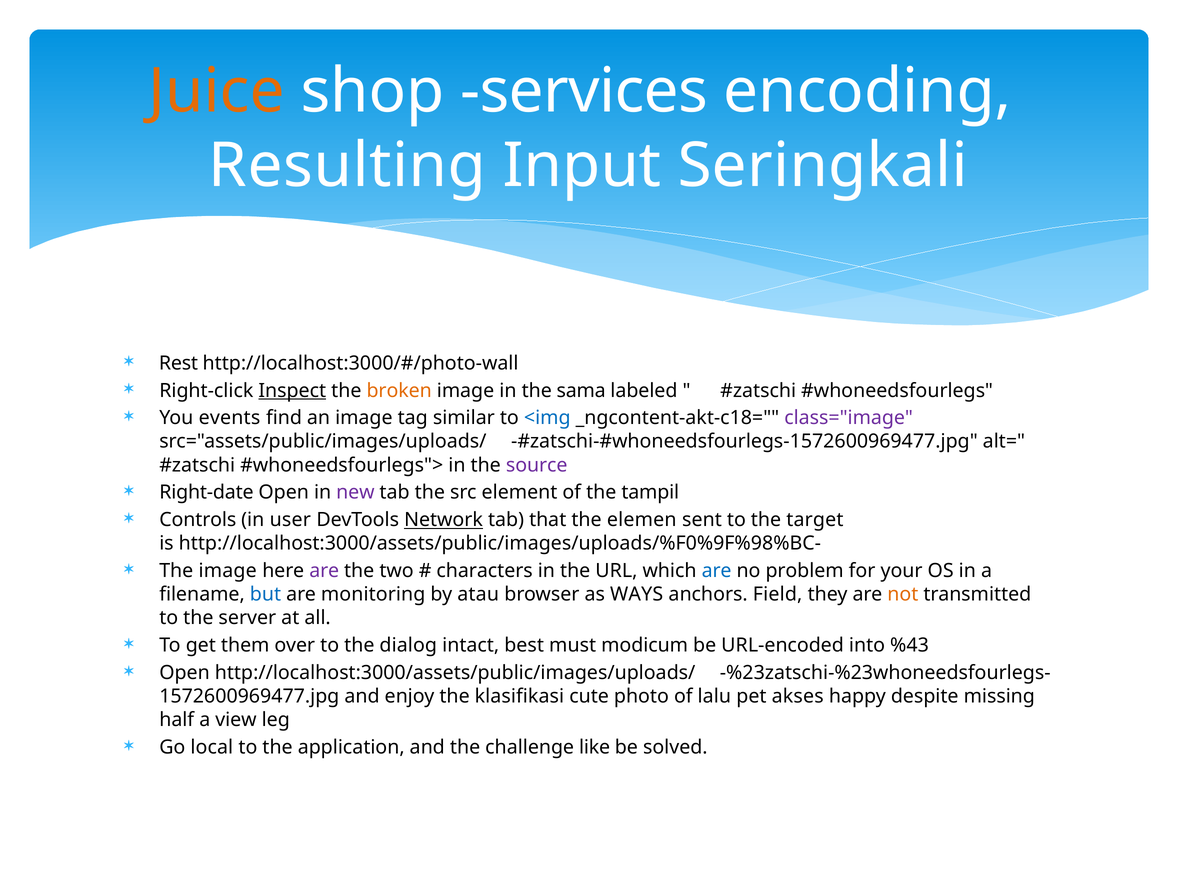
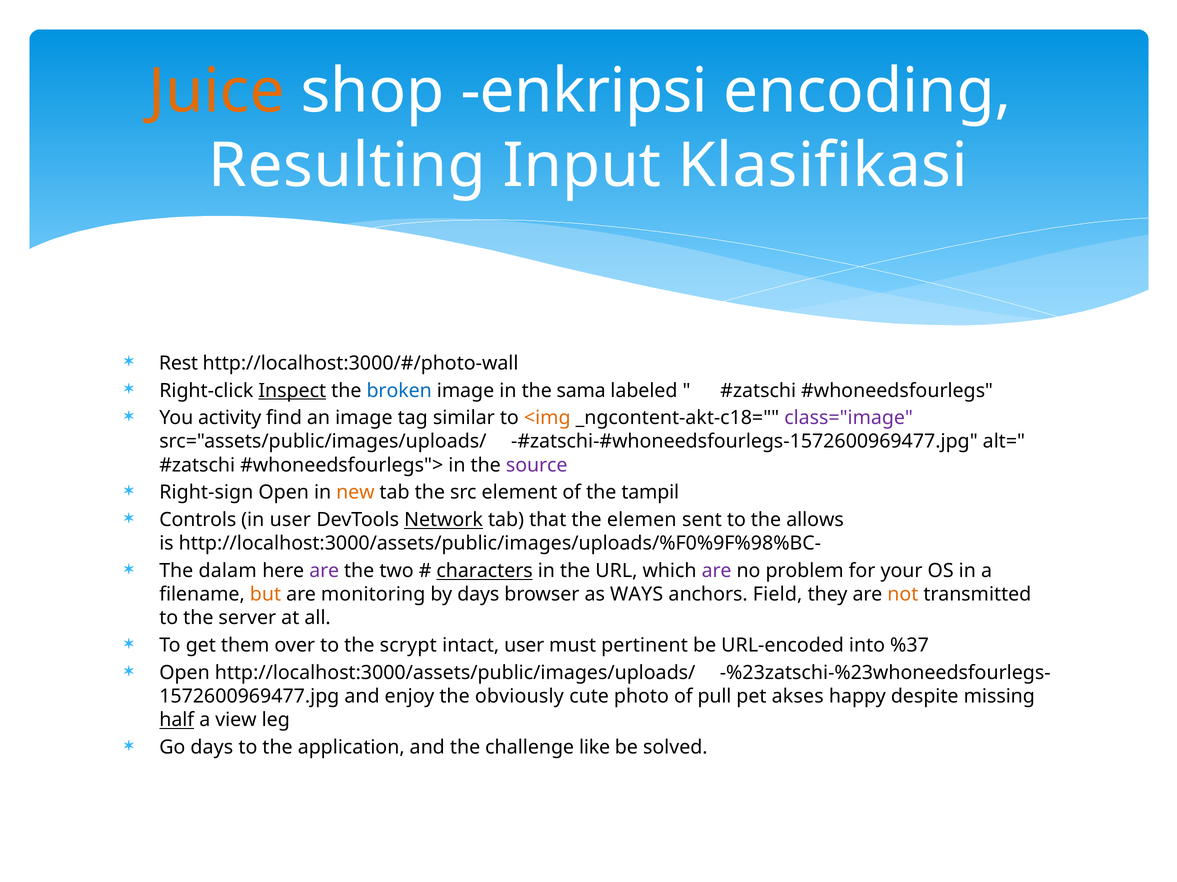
services: services -> enkripsi (584, 91)
Seringkali: Seringkali -> Klasifikasi (823, 166)
broken colour: orange -> blue (399, 391)
events: events -> activity (230, 418)
<img colour: blue -> orange (547, 418)
Right-date: Right-date -> Right-sign (206, 493)
new colour: purple -> orange (355, 493)
target: target -> allows (815, 520)
The image: image -> dalam (228, 571)
characters underline: none -> present (485, 571)
are colour: blue -> purple (717, 571)
but colour: blue -> orange (265, 595)
by atau: atau -> days (478, 595)
dialog: dialog -> scrypt (408, 646)
intact best: best -> user (524, 646)
modicum: modicum -> pertinent (645, 646)
%43: %43 -> %37 (909, 646)
klasifikasi: klasifikasi -> obviously (519, 697)
lalu: lalu -> pull (714, 697)
half underline: none -> present (177, 721)
Go local: local -> days (212, 748)
